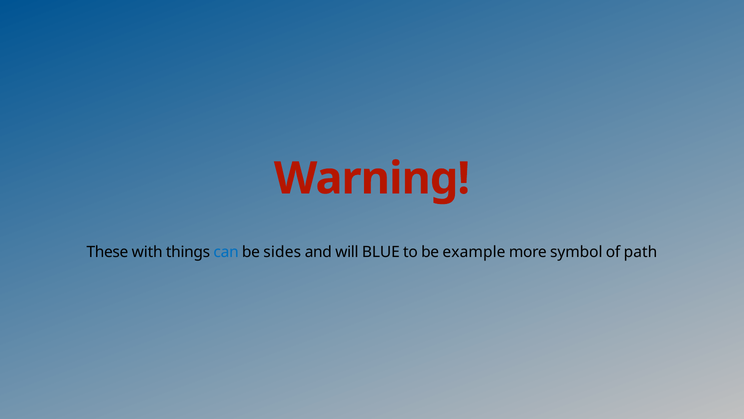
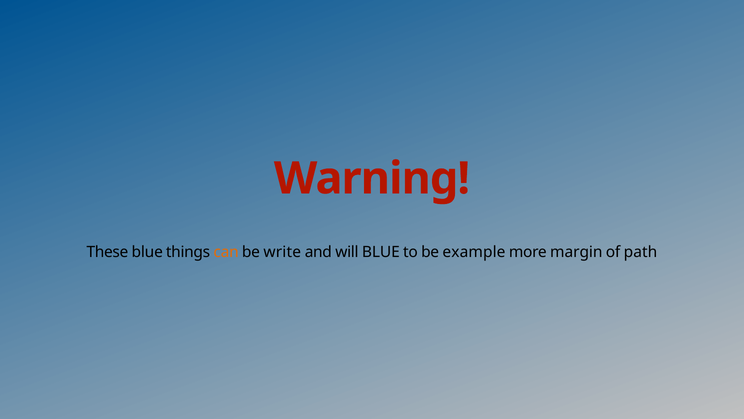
These with: with -> blue (147, 252)
can colour: blue -> orange (226, 252)
sides: sides -> write (282, 252)
symbol: symbol -> margin (576, 252)
